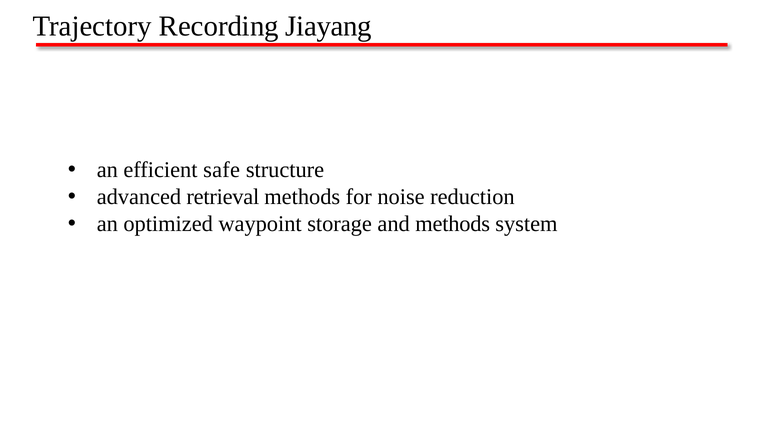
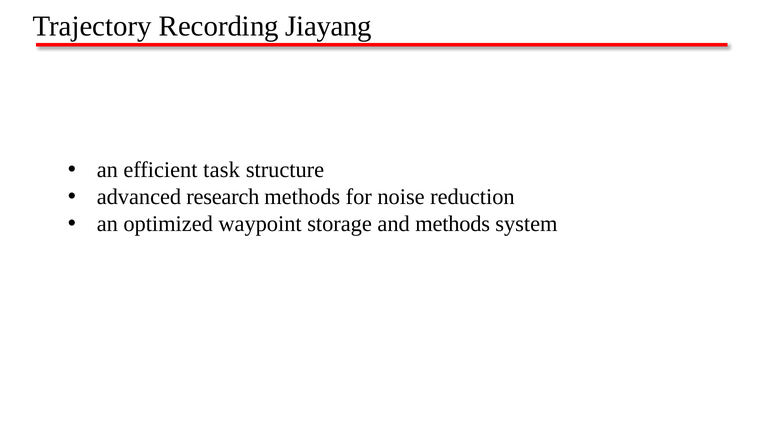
safe: safe -> task (222, 170)
retrieval: retrieval -> research (223, 197)
